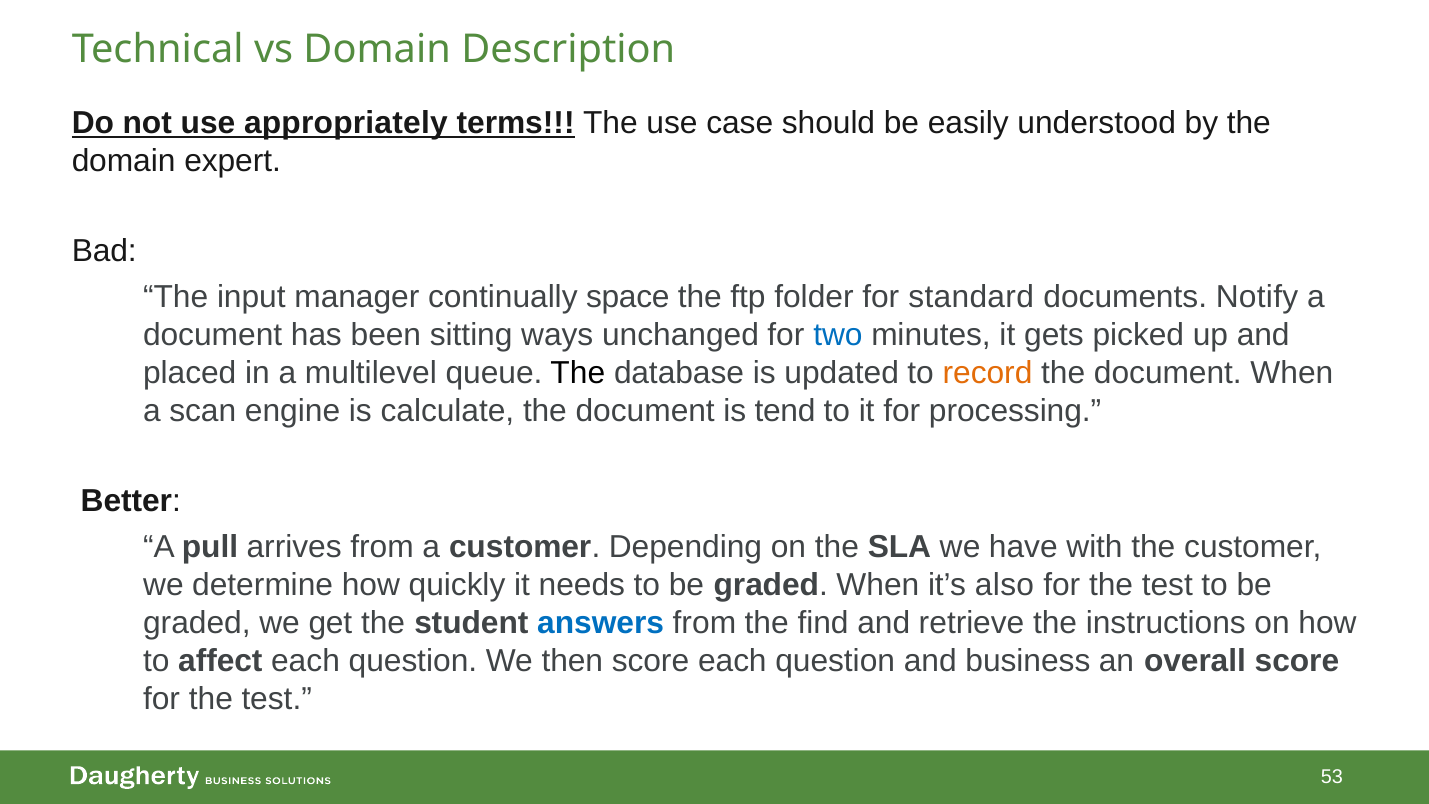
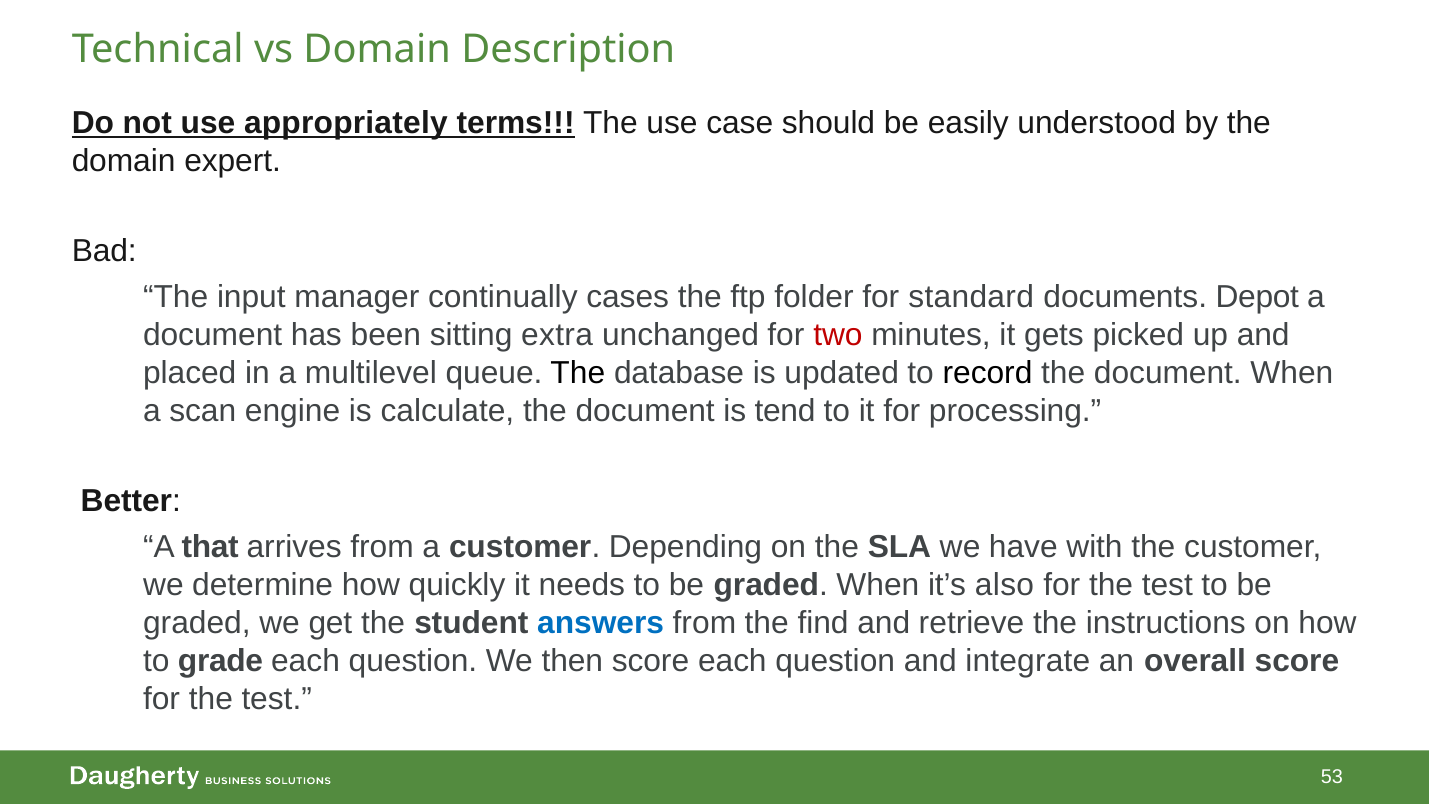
space: space -> cases (628, 296)
Notify: Notify -> Depot (1257, 296)
ways: ways -> extra (557, 335)
two colour: blue -> red (838, 335)
record colour: orange -> black (988, 373)
pull: pull -> that (210, 546)
affect: affect -> grade (221, 661)
business: business -> integrate (1028, 661)
